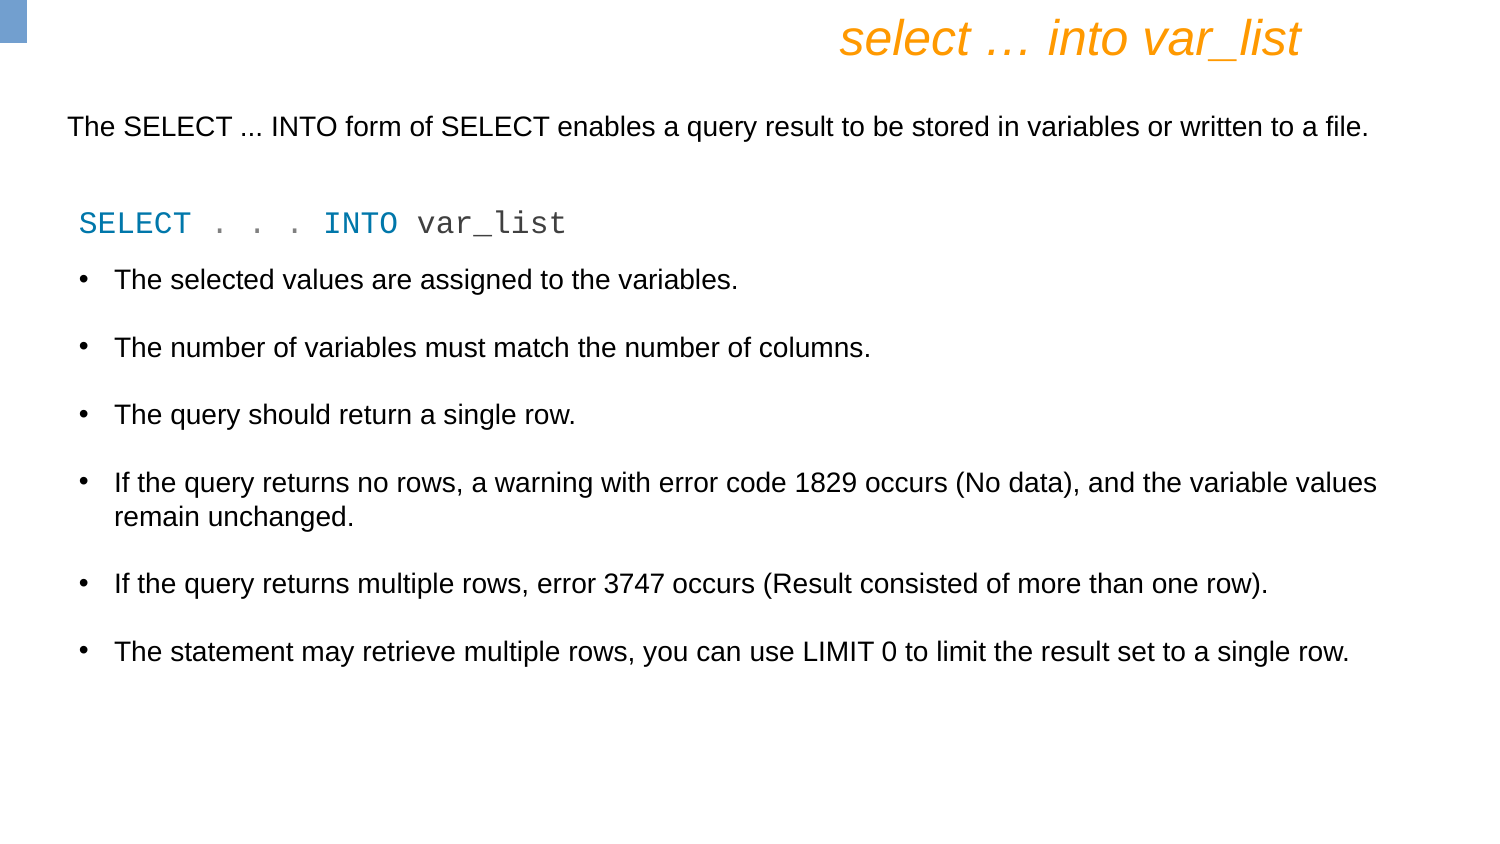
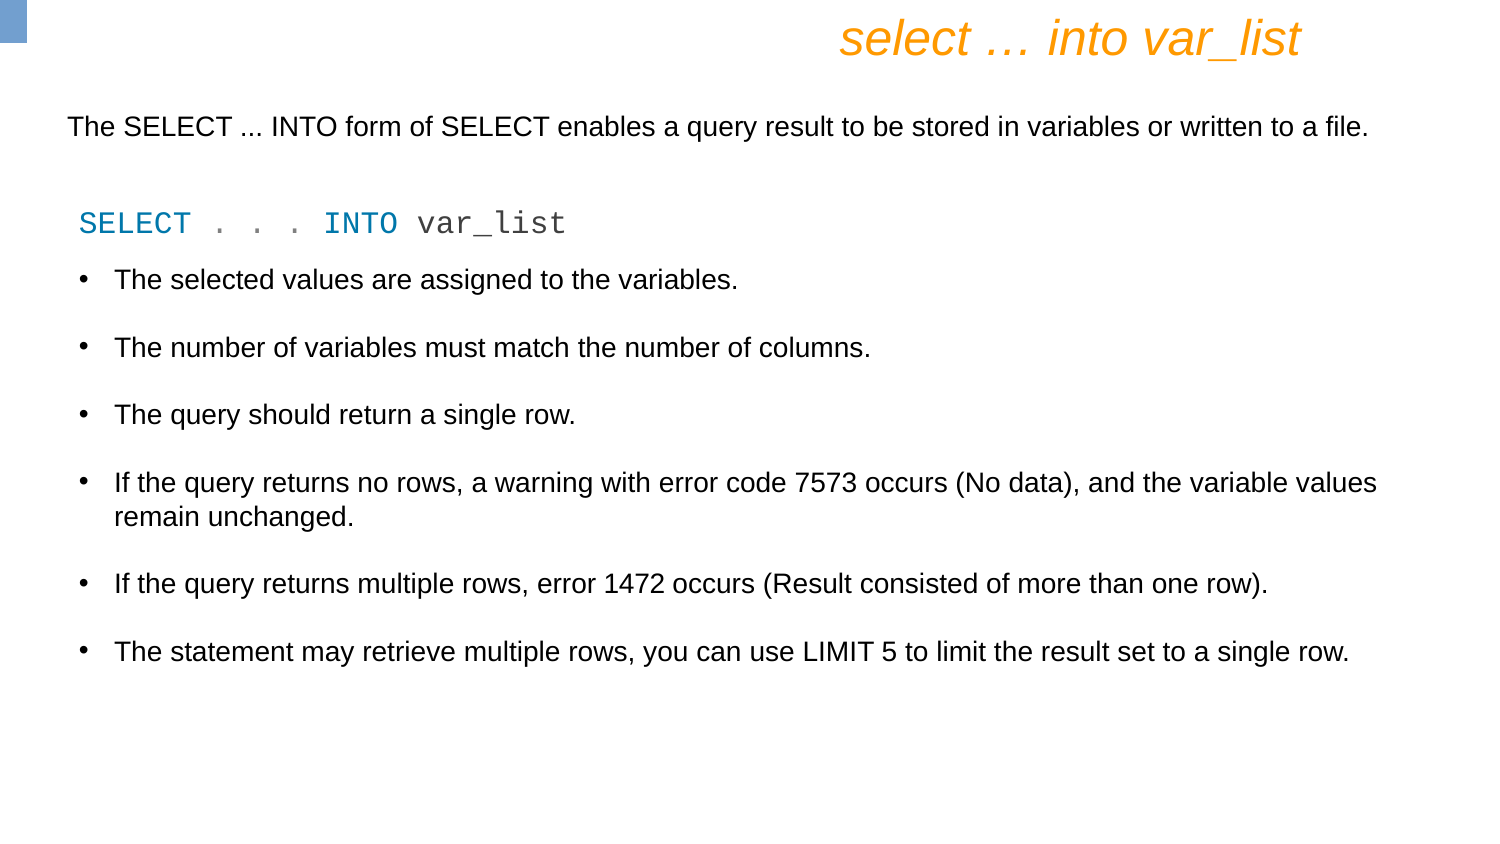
1829: 1829 -> 7573 (826, 483)
3747: 3747 -> 1472 (634, 584)
0: 0 -> 5 (889, 652)
